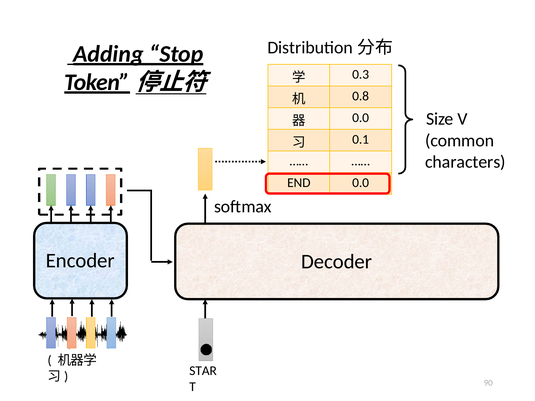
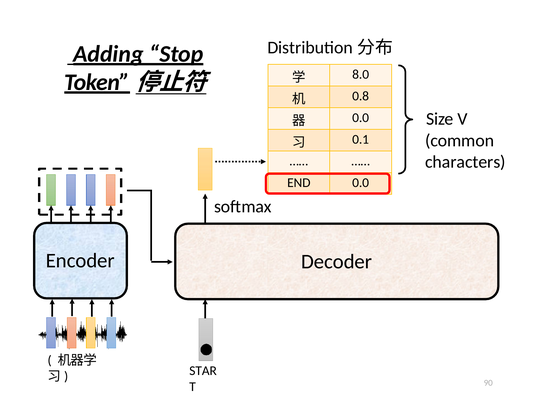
0.3: 0.3 -> 8.0 (361, 74)
